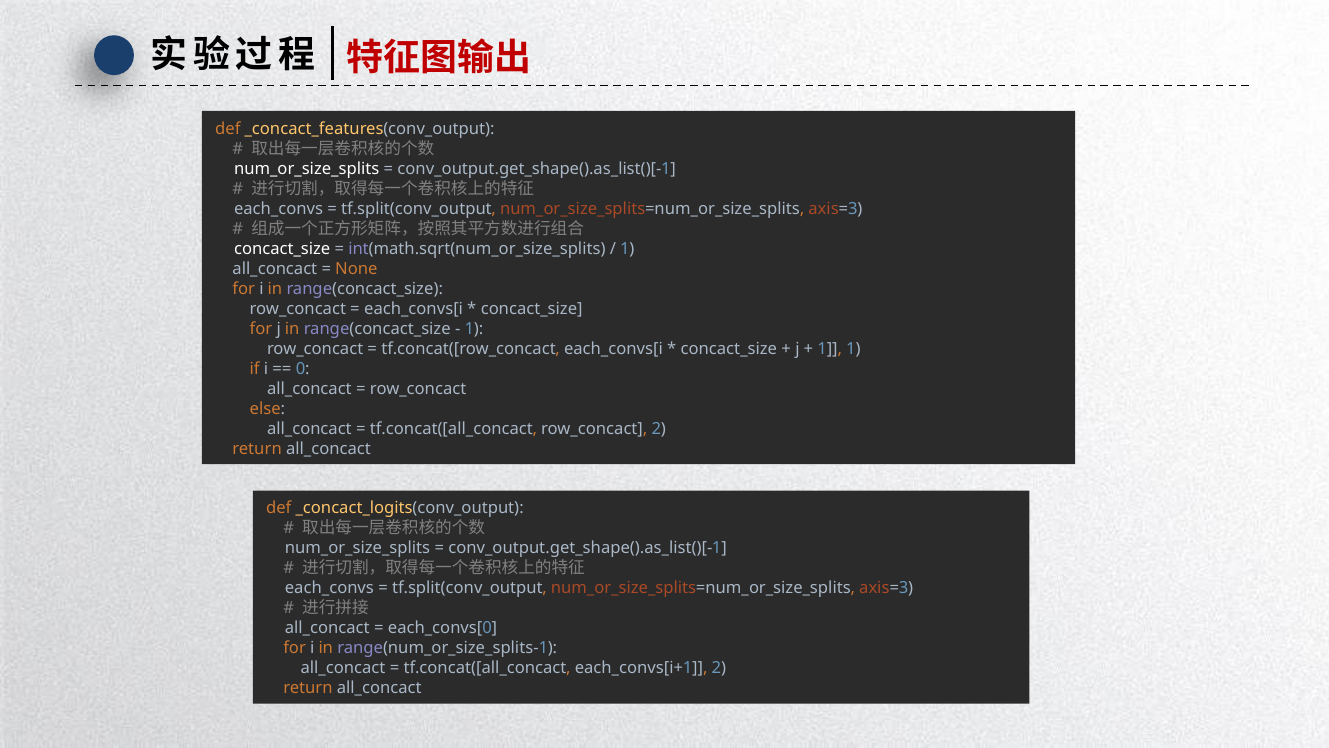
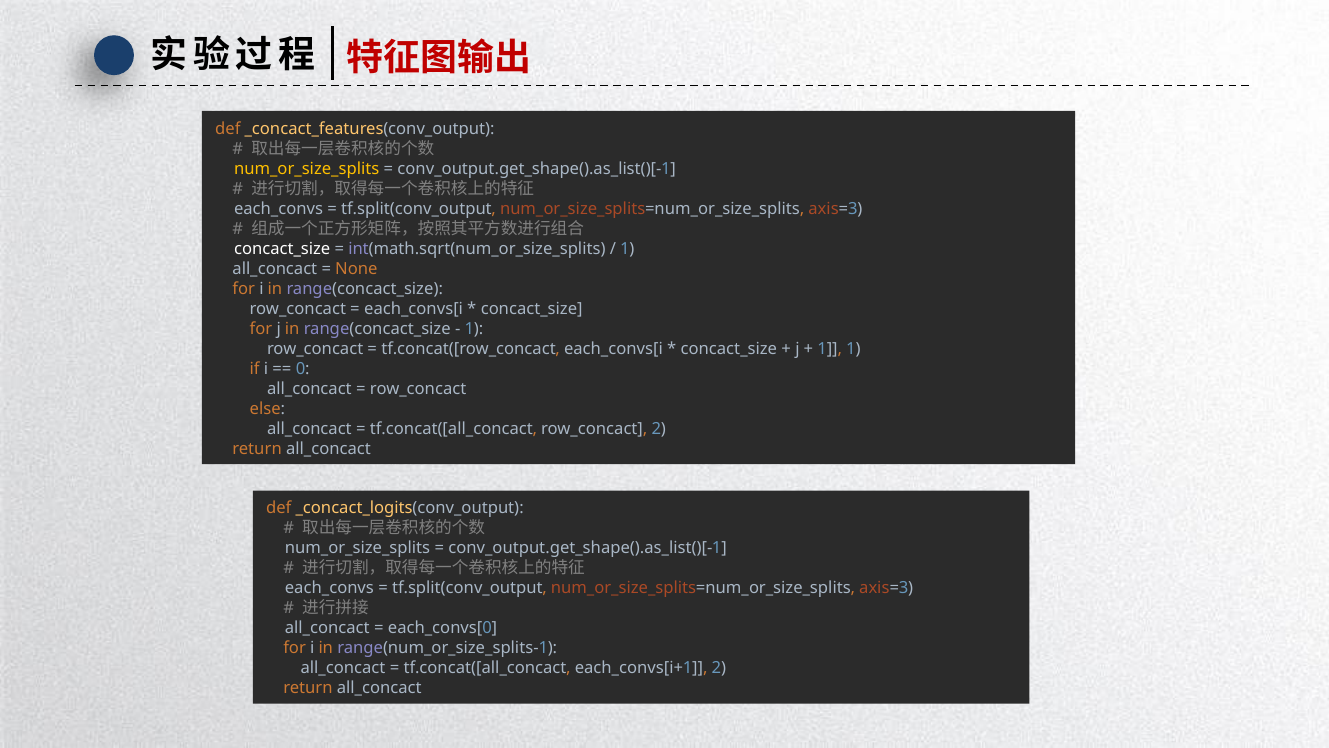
num_or_size_splits colour: white -> yellow (307, 169)
